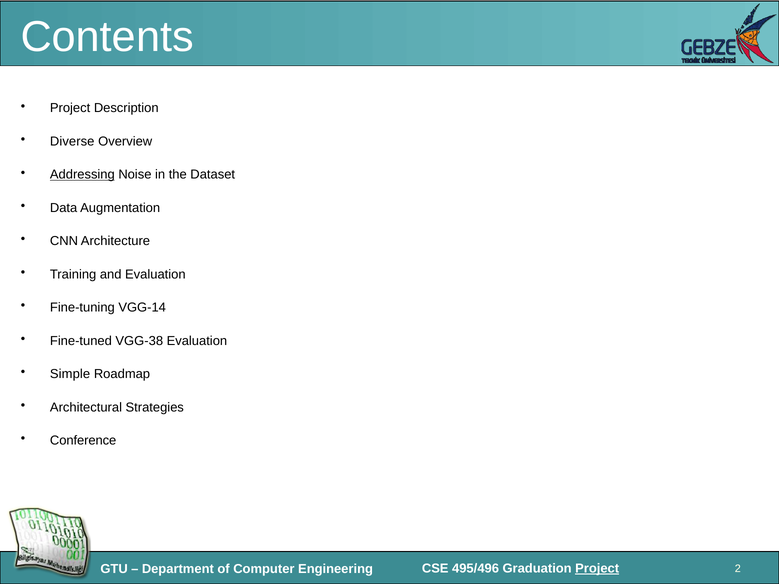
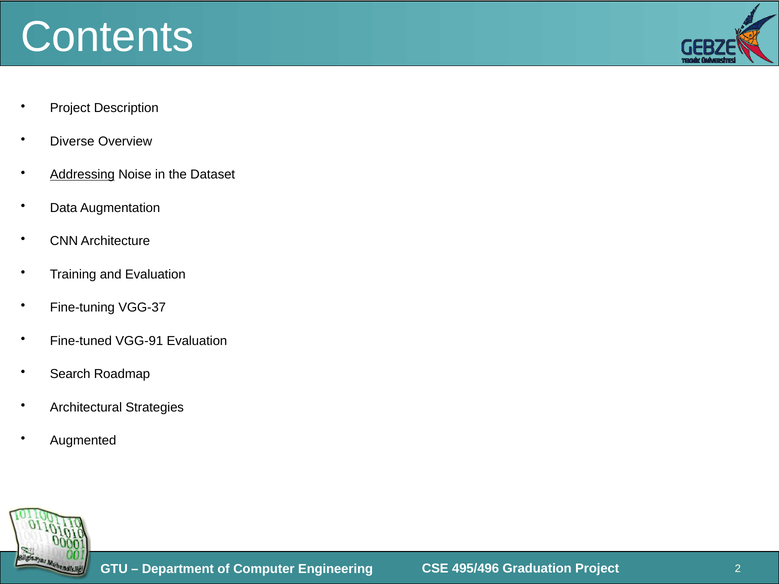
VGG-14: VGG-14 -> VGG-37 (142, 308)
VGG-38: VGG-38 -> VGG-91 (139, 341)
Simple: Simple -> Search (70, 374)
Conference: Conference -> Augmented (83, 441)
Project underline: present -> none (597, 569)
